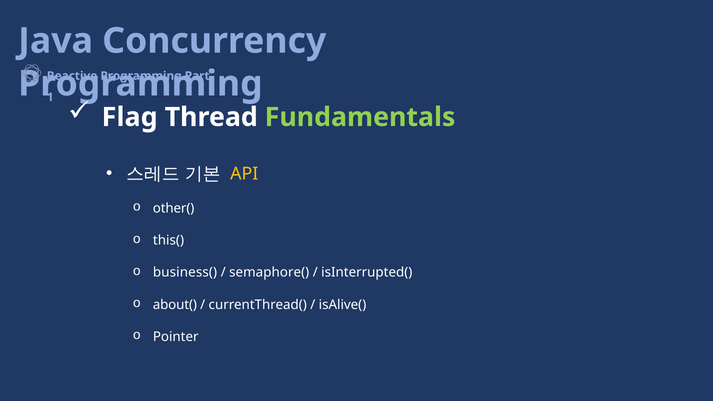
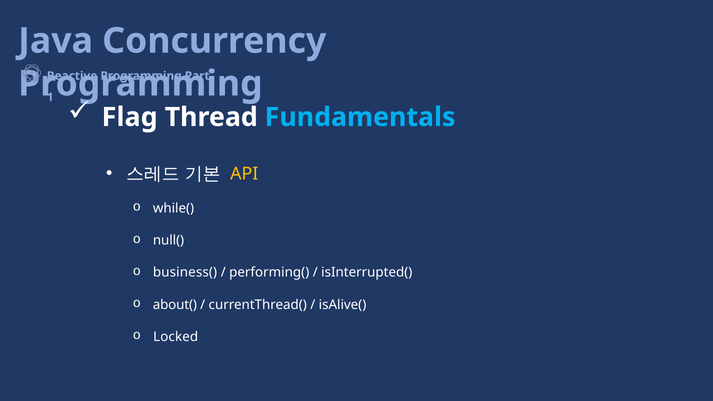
Fundamentals colour: light green -> light blue (360, 117)
other(: other( -> while( (173, 208)
this(: this( -> null( (169, 240)
semaphore(: semaphore( -> performing( (269, 273)
Pointer: Pointer -> Locked (176, 337)
